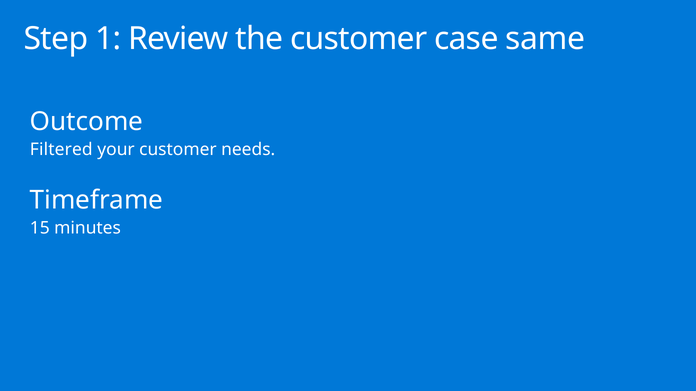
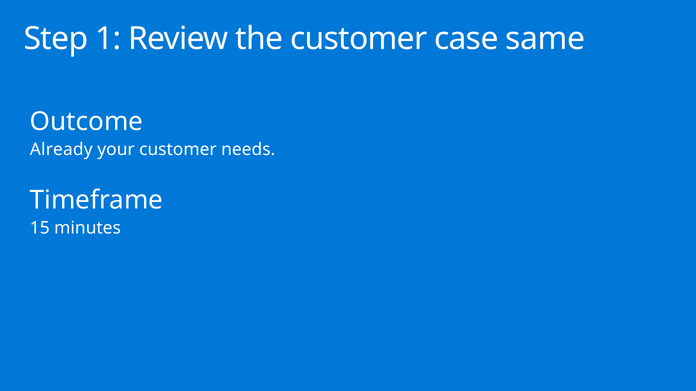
Filtered: Filtered -> Already (61, 150)
